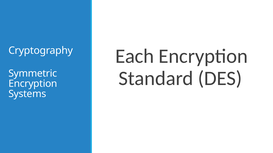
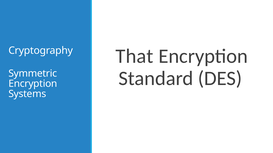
Each: Each -> That (134, 56)
